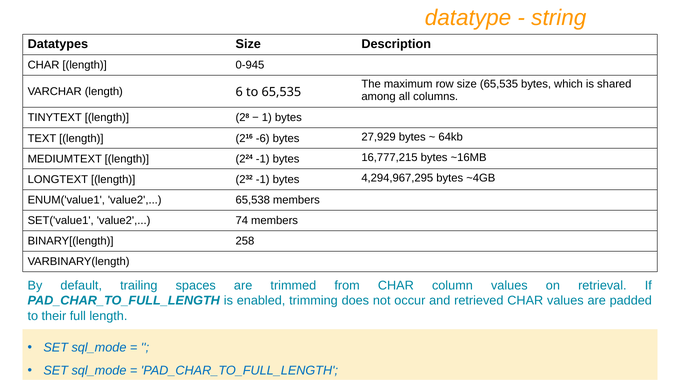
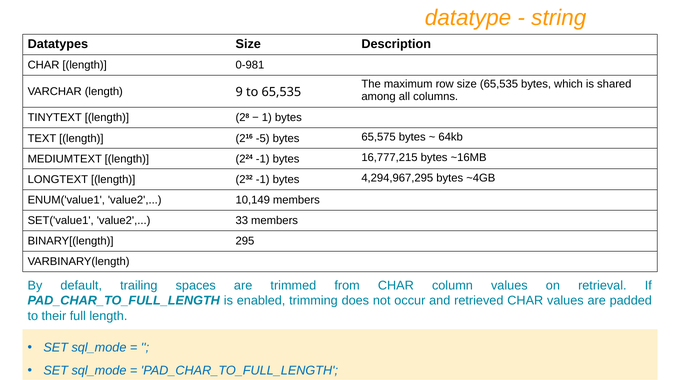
0-945: 0-945 -> 0-981 (250, 65)
6: 6 -> 9 (239, 92)
-6: -6 -> -5 (263, 138)
27,929: 27,929 -> 65,575 (379, 137)
65,538: 65,538 -> 10,149 (253, 200)
74: 74 -> 33 (242, 221)
258: 258 -> 295 (245, 241)
